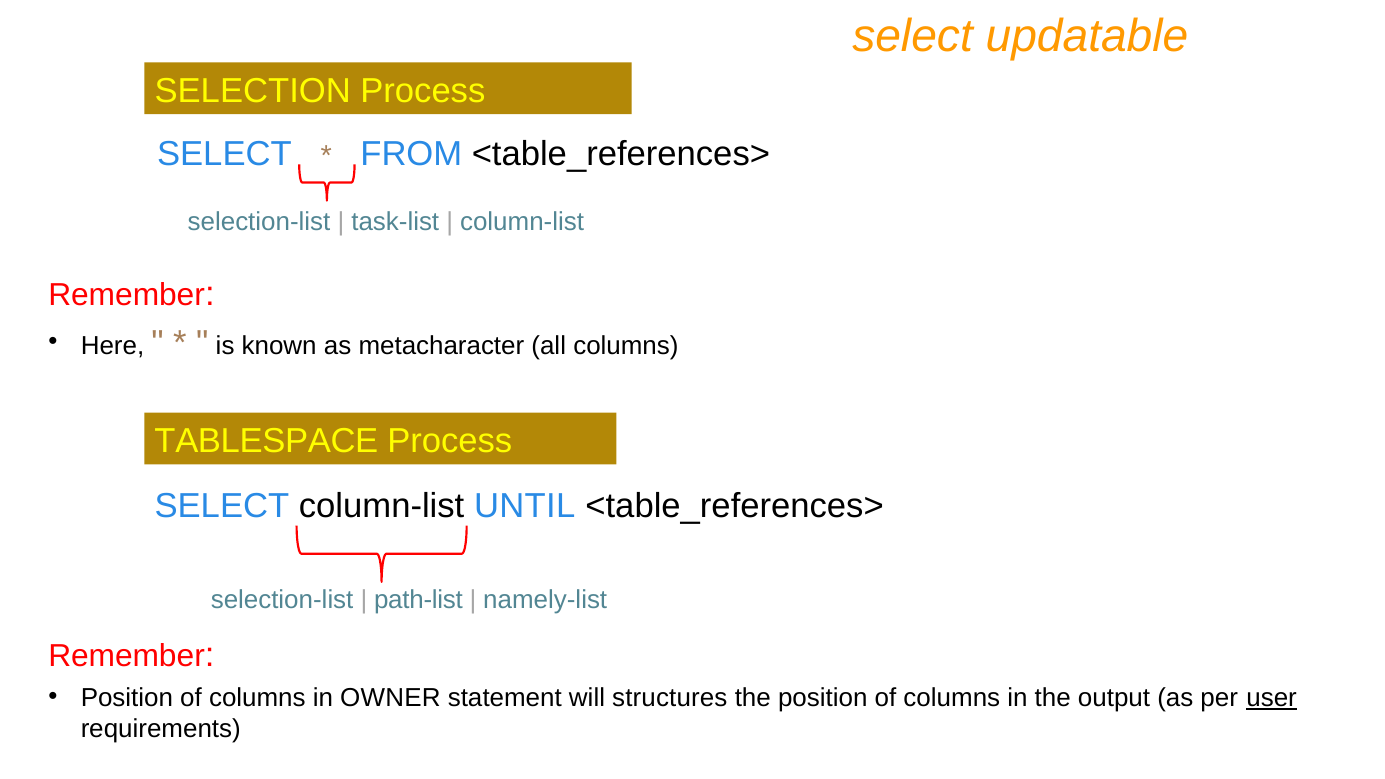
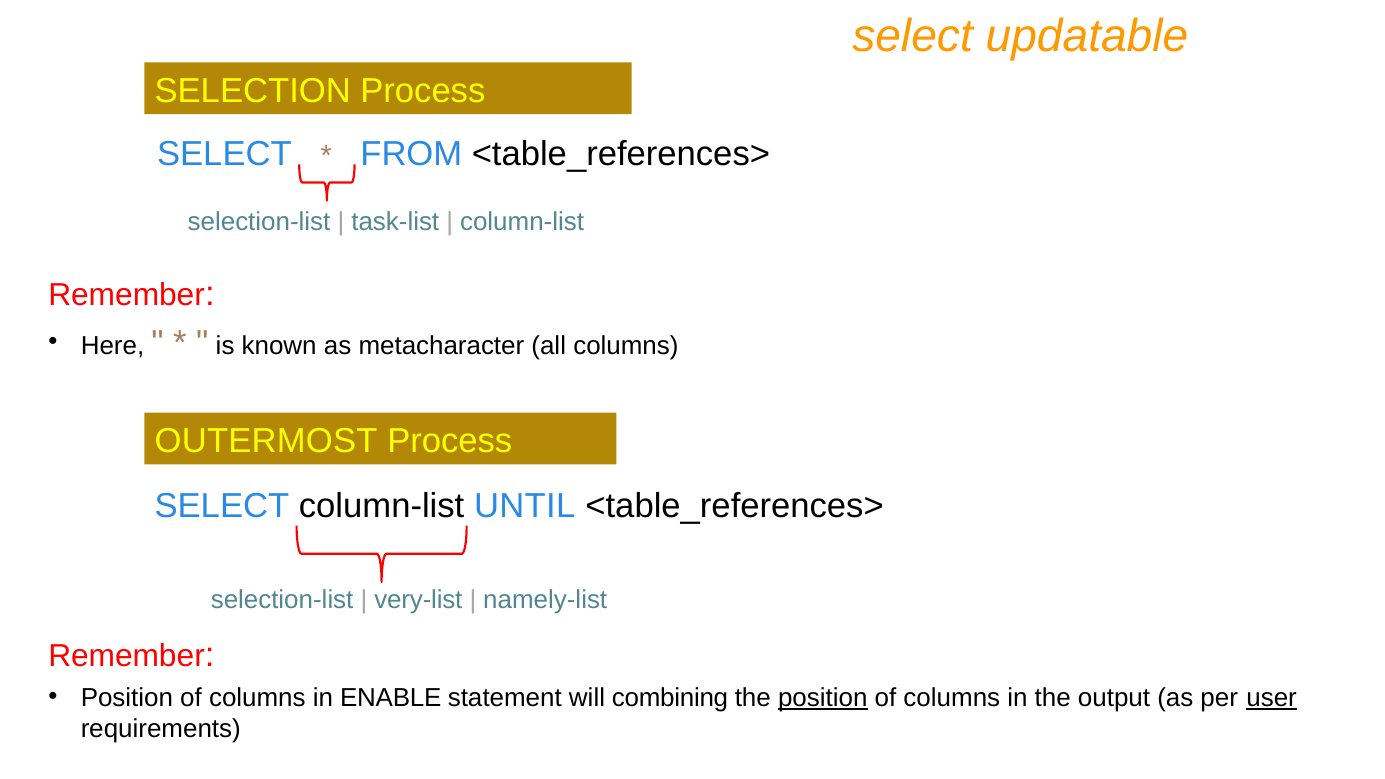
TABLESPACE: TABLESPACE -> OUTERMOST (266, 441)
path-list: path-list -> very-list (418, 600)
OWNER: OWNER -> ENABLE (391, 698)
structures: structures -> combining (670, 698)
position underline: none -> present (823, 698)
